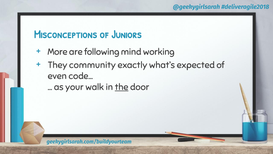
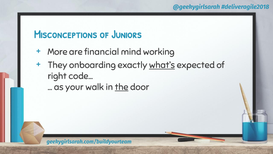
following: following -> financial (102, 52)
community: community -> onboarding (92, 65)
what’s underline: none -> present (162, 65)
even: even -> right (57, 76)
